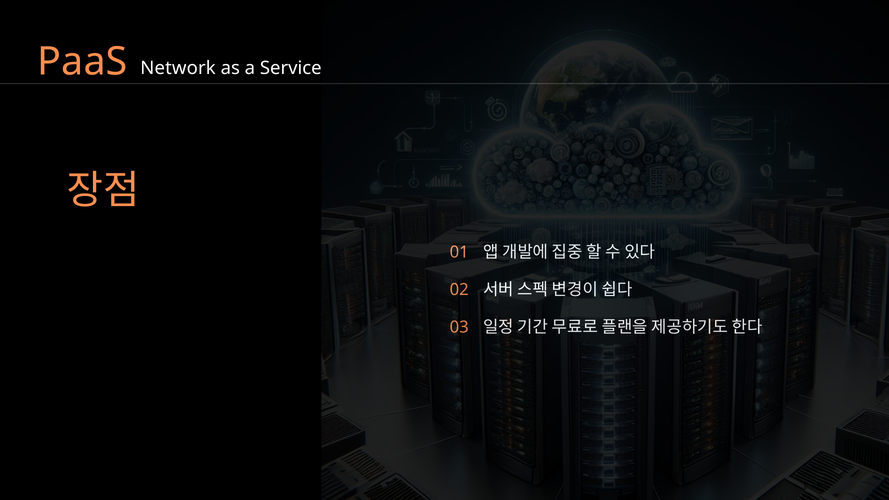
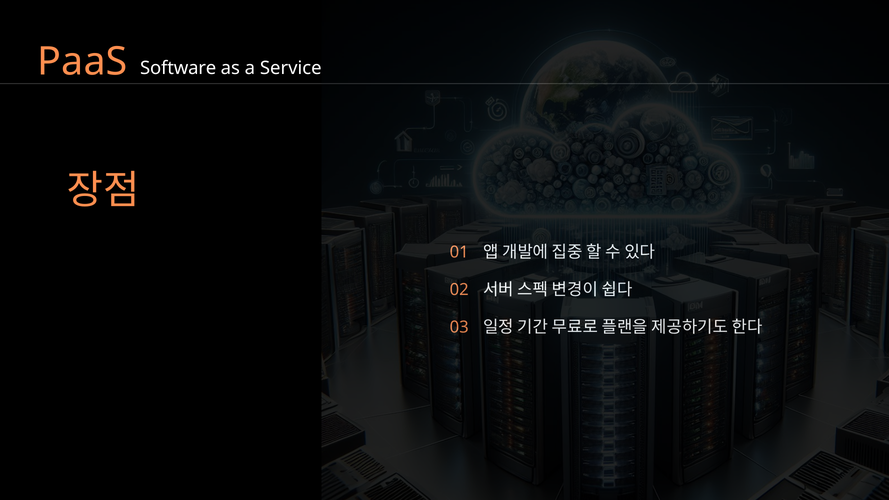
Network: Network -> Software (178, 68)
